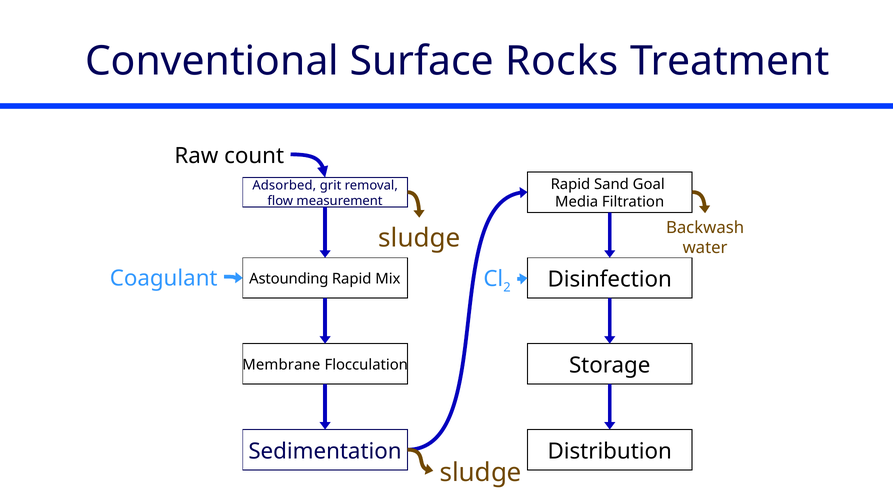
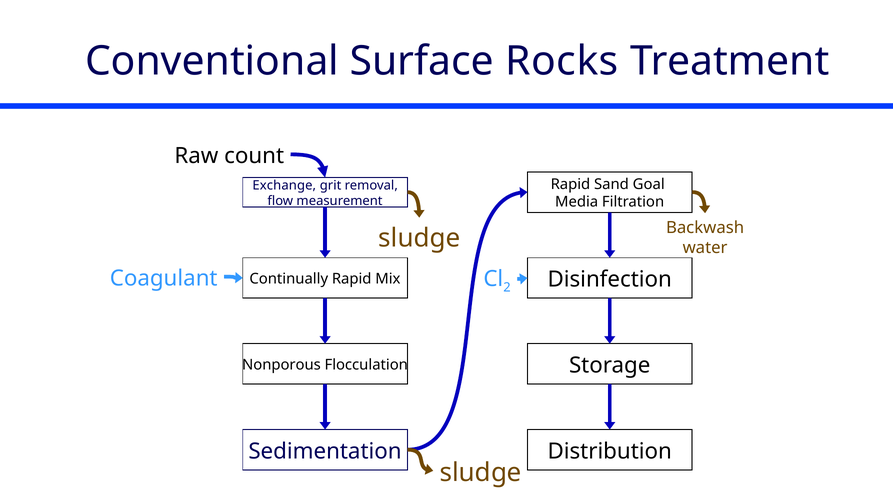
Adsorbed: Adsorbed -> Exchange (284, 185)
Astounding: Astounding -> Continually (289, 279)
Membrane: Membrane -> Nonporous (281, 365)
